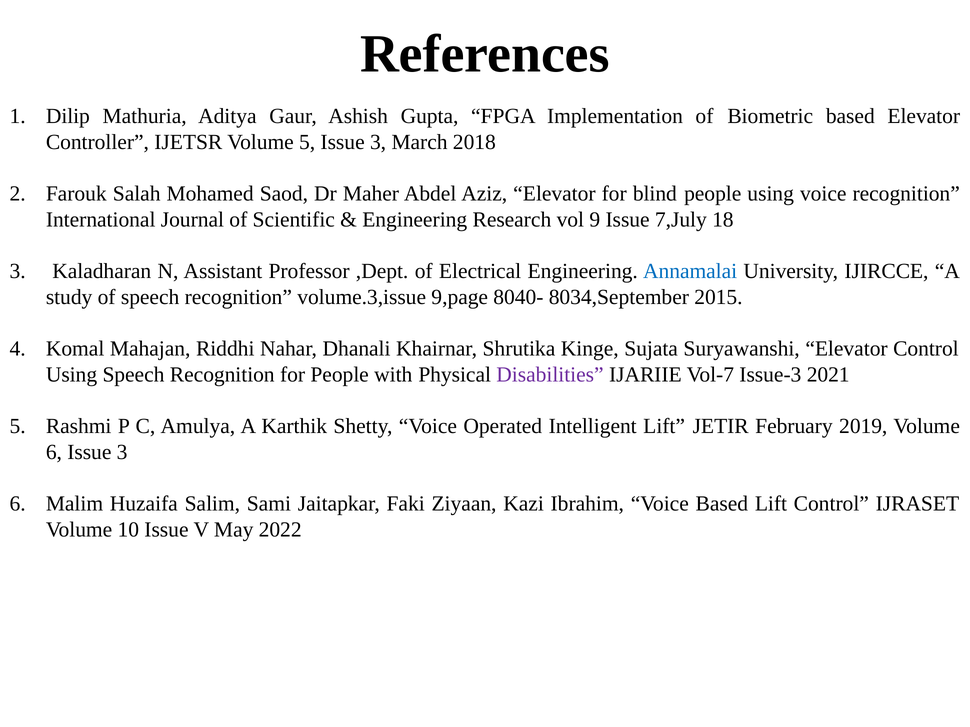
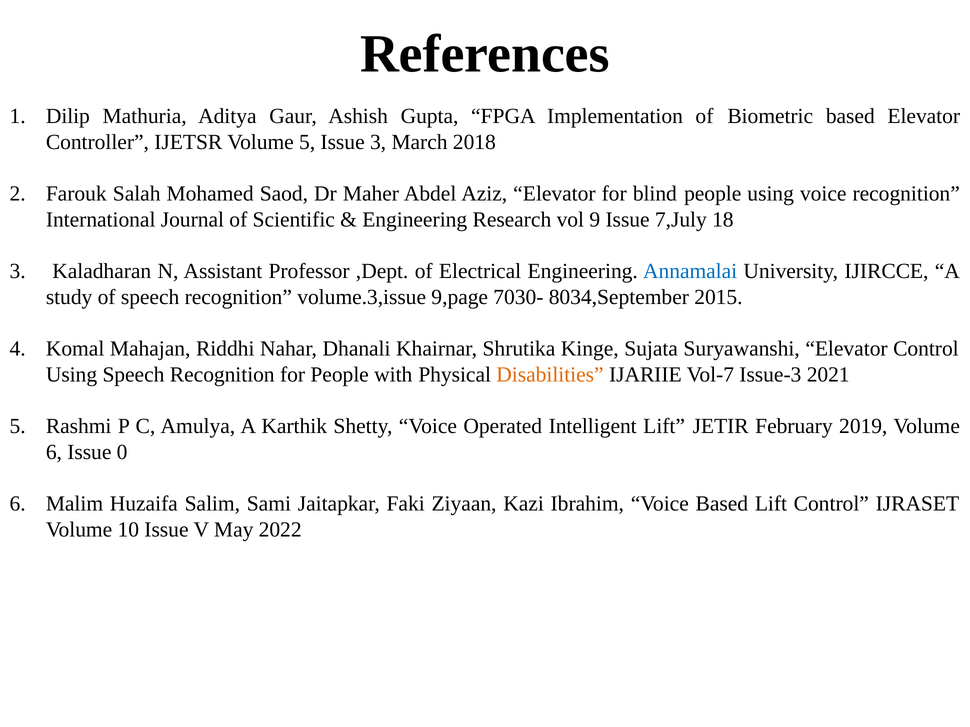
8040-: 8040- -> 7030- (518, 297)
Disabilities colour: purple -> orange (550, 375)
6 Issue 3: 3 -> 0 (122, 452)
